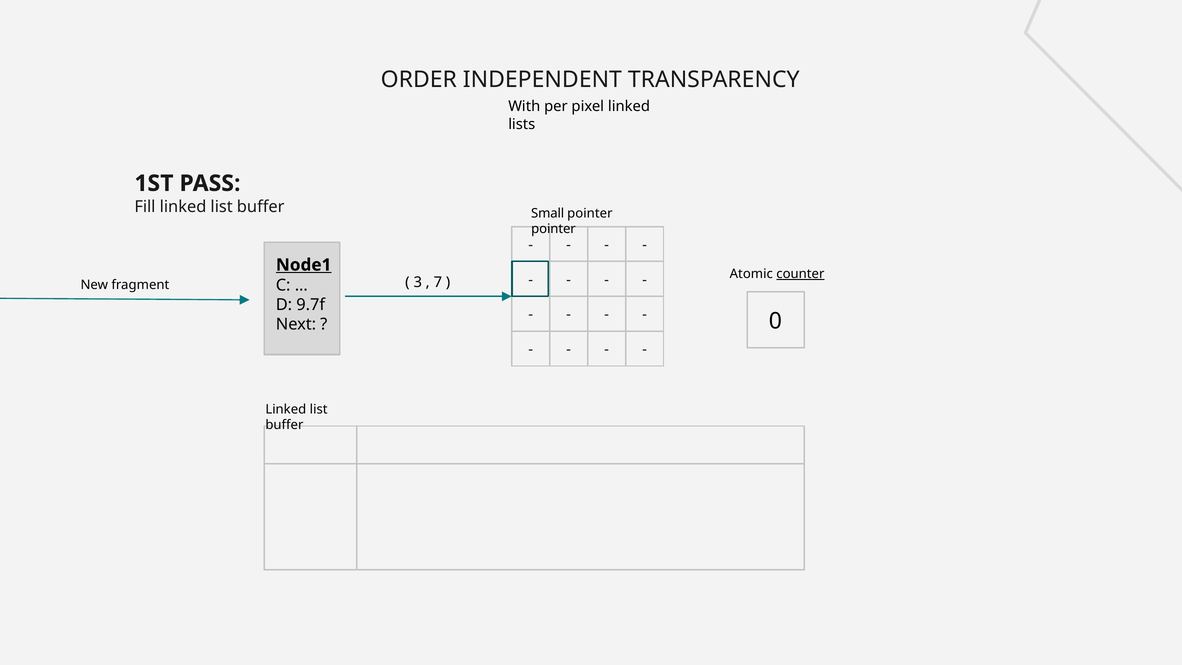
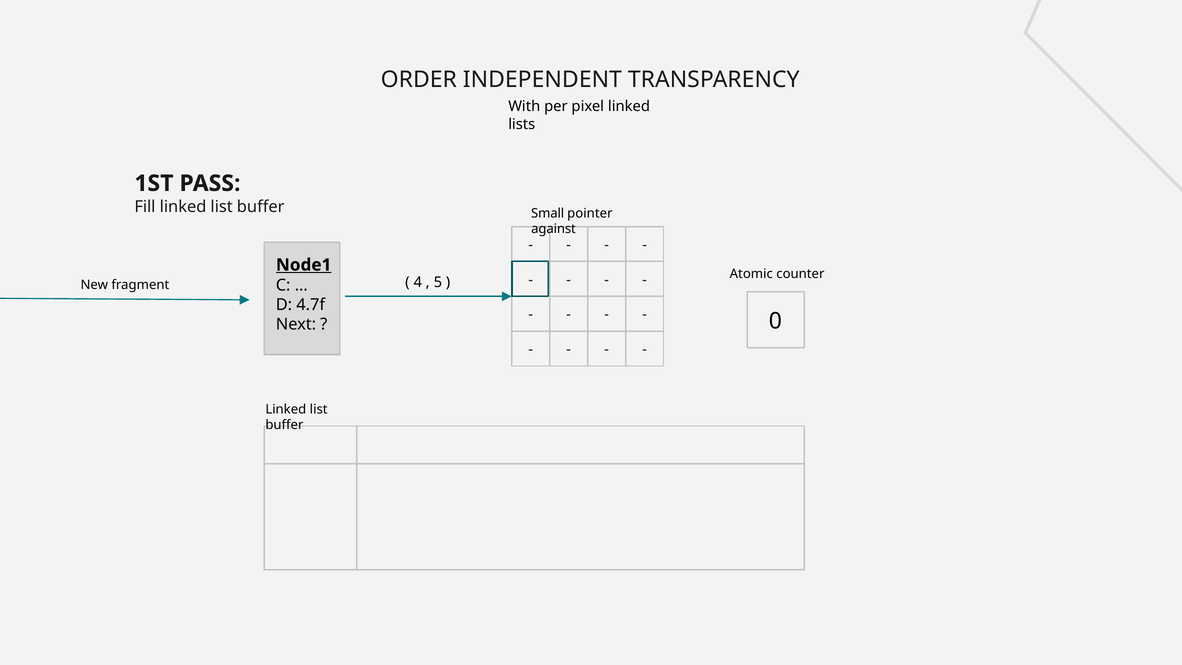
pointer: pointer -> against (554, 229)
counter underline: present -> none (800, 274)
3: 3 -> 4 (418, 282)
7: 7 -> 5 (438, 282)
9.7f: 9.7f -> 4.7f (311, 305)
